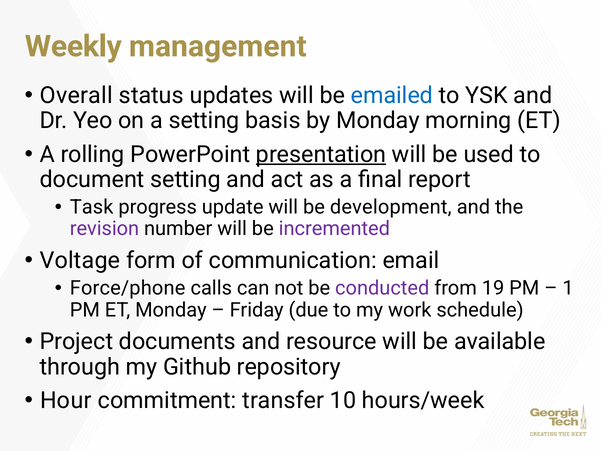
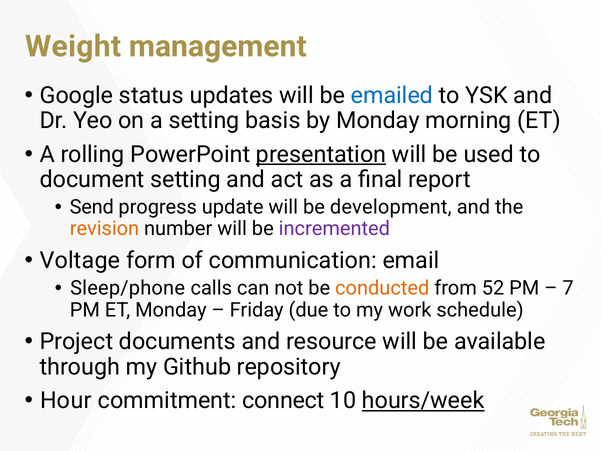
Weekly: Weekly -> Weight (73, 46)
Overall: Overall -> Google (76, 95)
Task: Task -> Send (92, 207)
revision colour: purple -> orange (104, 229)
Force/phone: Force/phone -> Sleep/phone (128, 288)
conducted colour: purple -> orange (382, 288)
19: 19 -> 52 (493, 288)
1: 1 -> 7 (568, 288)
transfer: transfer -> connect (283, 400)
hours/week underline: none -> present (423, 400)
